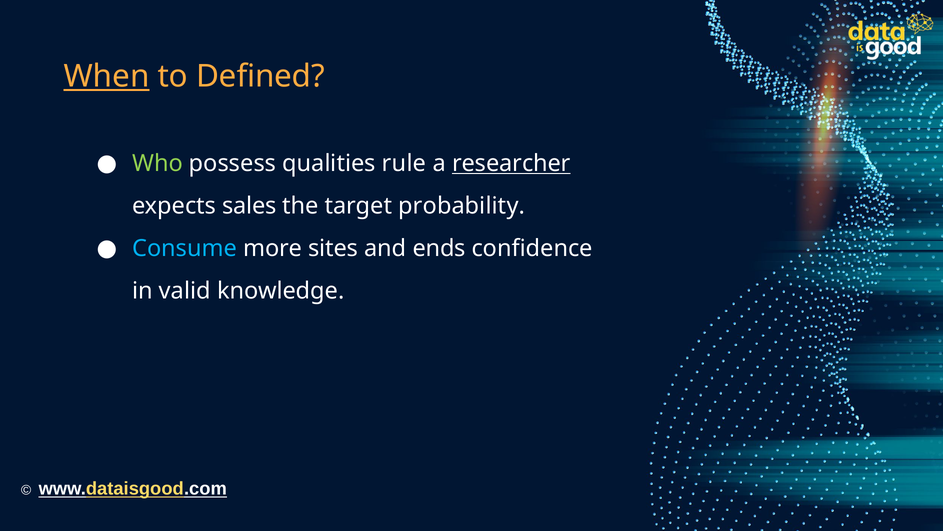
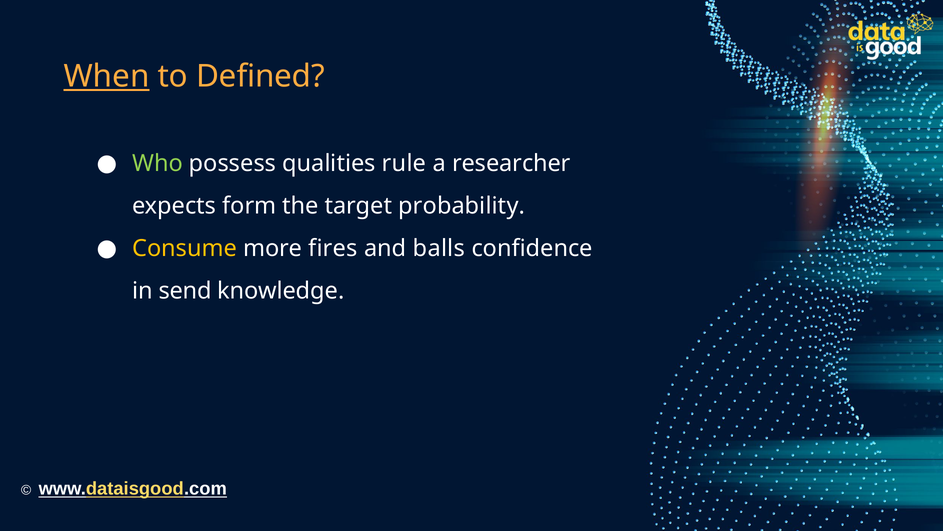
researcher underline: present -> none (511, 163)
sales: sales -> form (249, 206)
Consume colour: light blue -> yellow (185, 248)
sites: sites -> fires (333, 248)
ends: ends -> balls (439, 248)
valid: valid -> send (185, 290)
